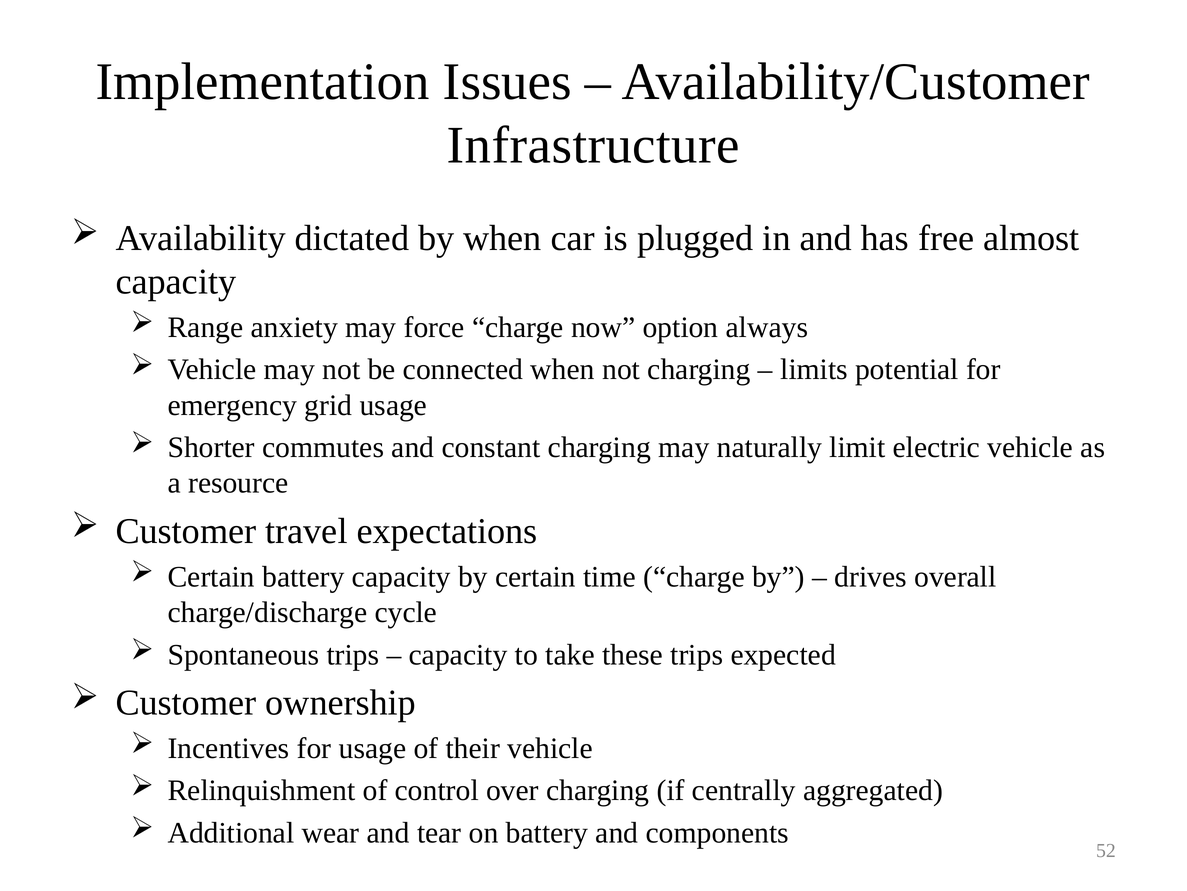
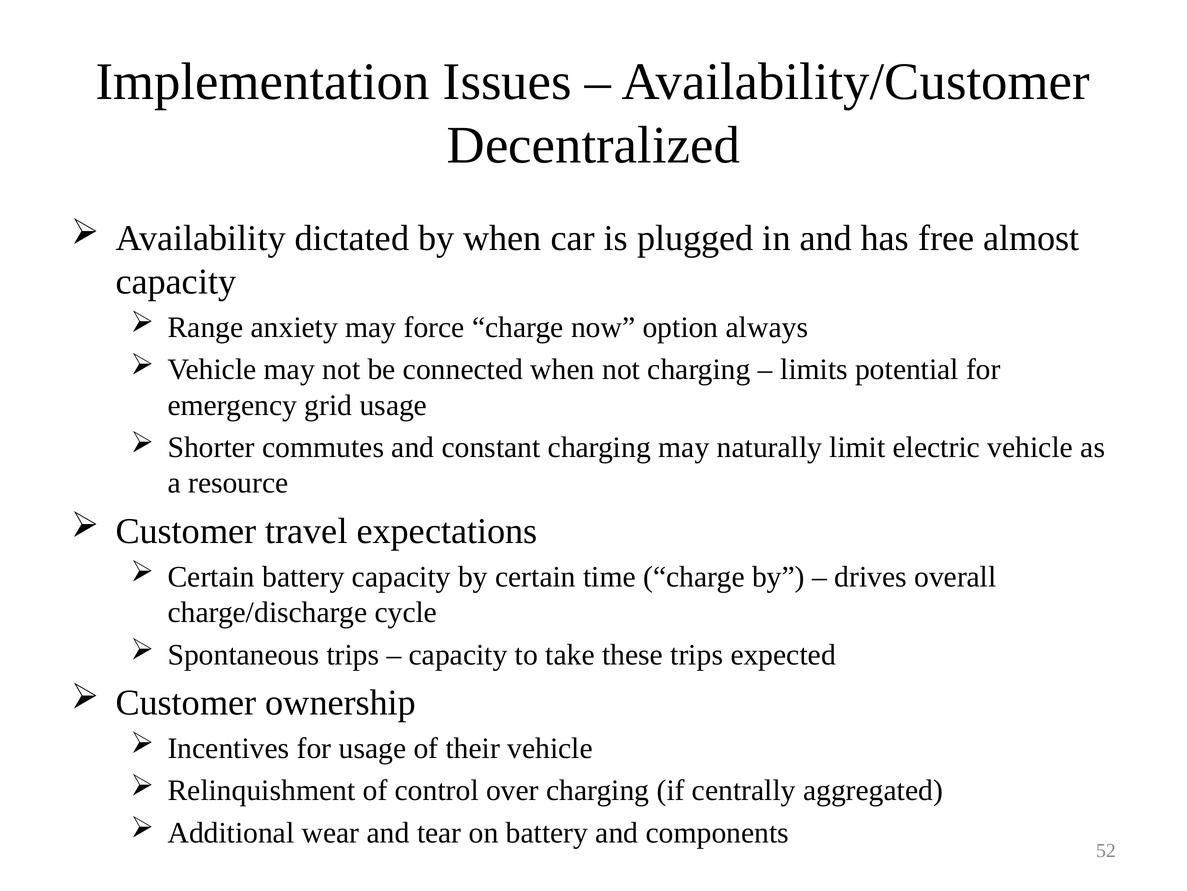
Infrastructure: Infrastructure -> Decentralized (593, 145)
